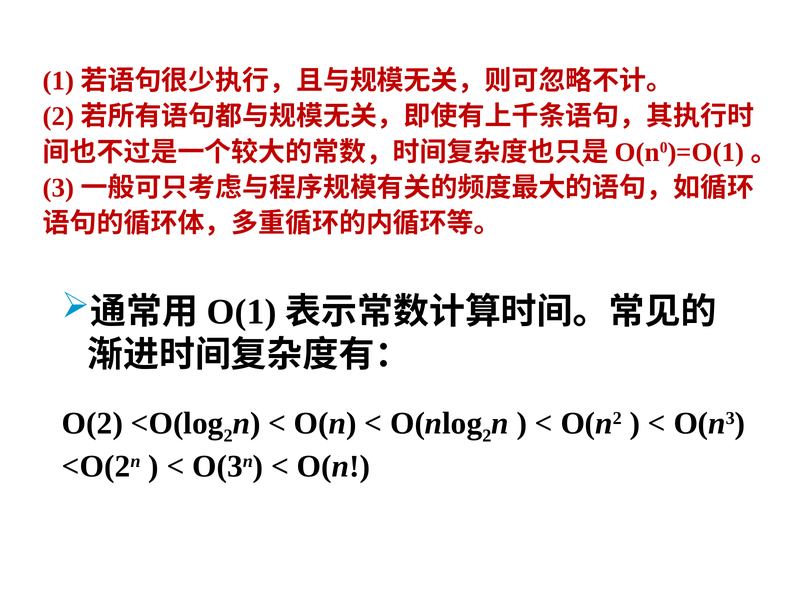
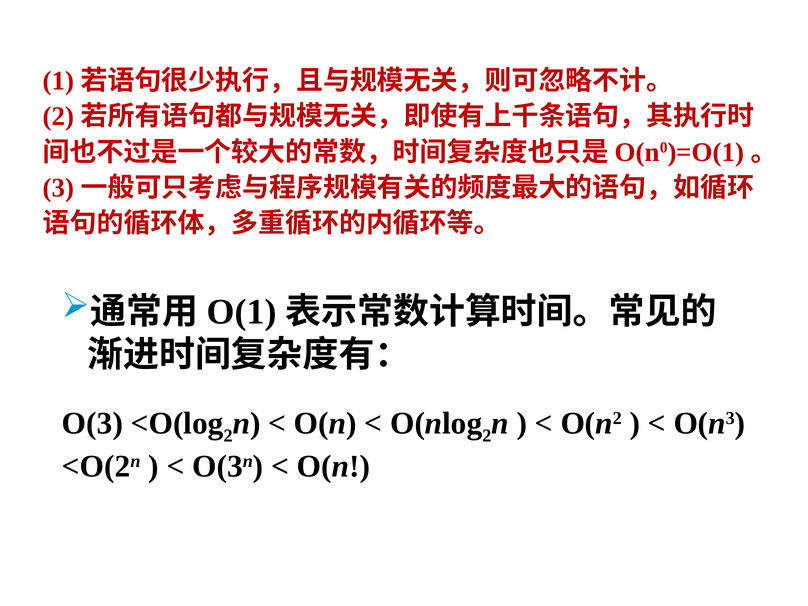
O(2: O(2 -> O(3 (92, 424)
